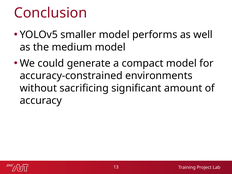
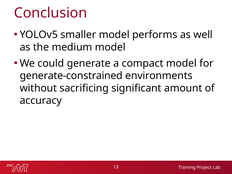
accuracy-constrained: accuracy-constrained -> generate-constrained (71, 76)
